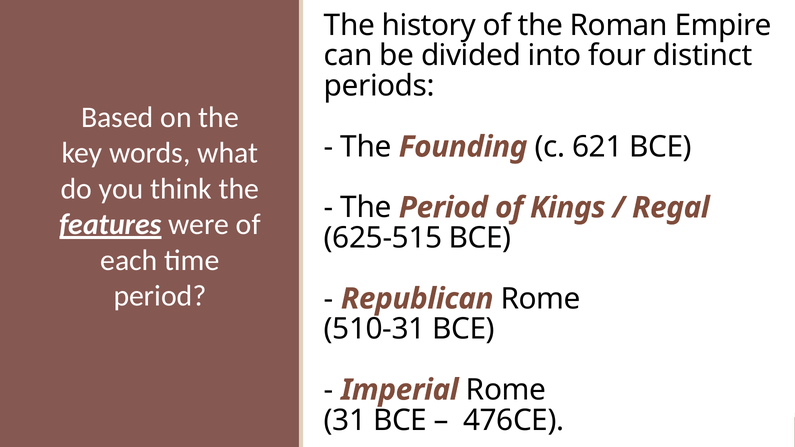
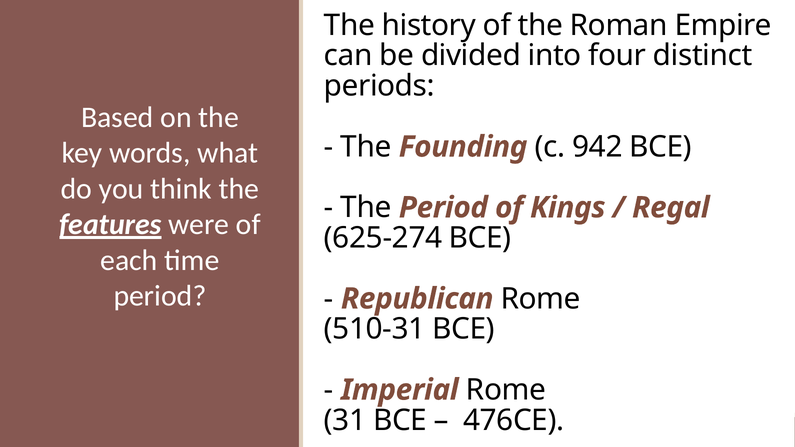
621: 621 -> 942 (597, 147)
625-515: 625-515 -> 625-274 (383, 238)
